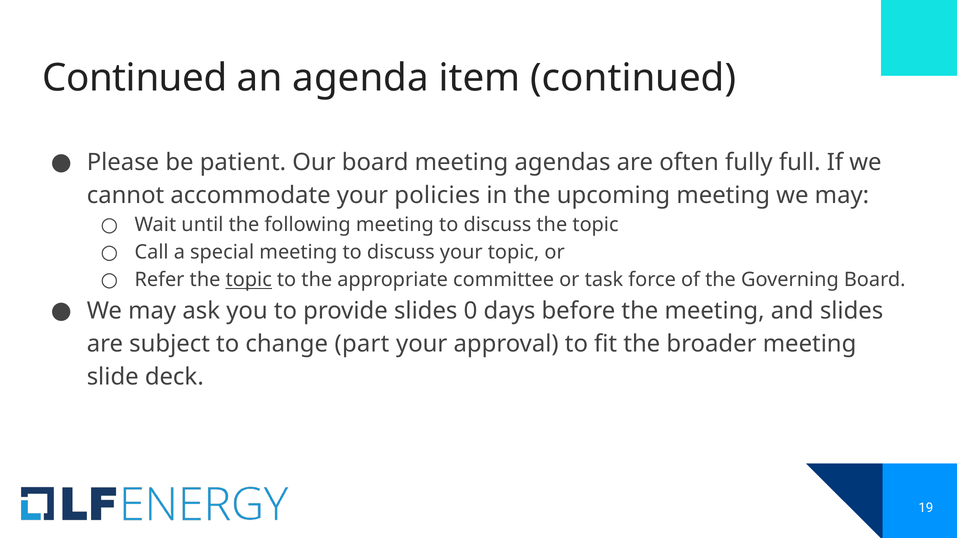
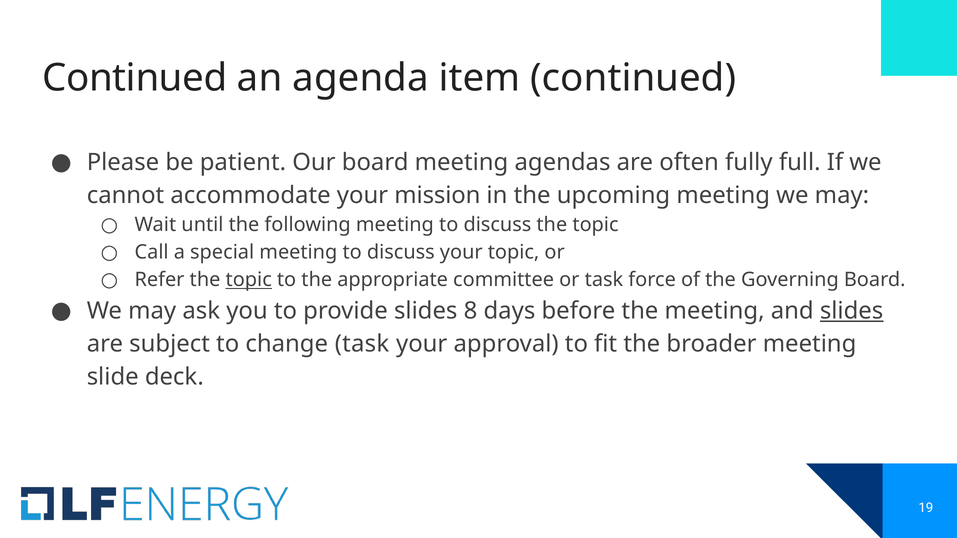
policies: policies -> mission (437, 195)
0: 0 -> 8 (470, 311)
slides underline: none -> present (852, 311)
change part: part -> task (362, 344)
